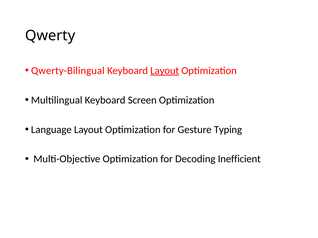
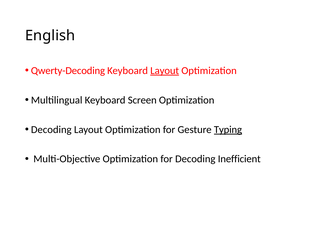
Qwerty: Qwerty -> English (50, 36)
Qwerty-Bilingual: Qwerty-Bilingual -> Qwerty-Decoding (68, 71)
Language: Language -> Decoding (51, 130)
Typing underline: none -> present (228, 130)
